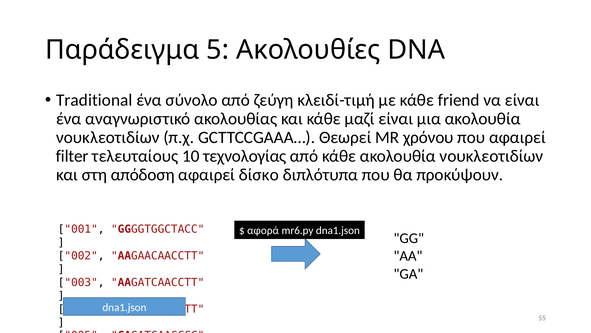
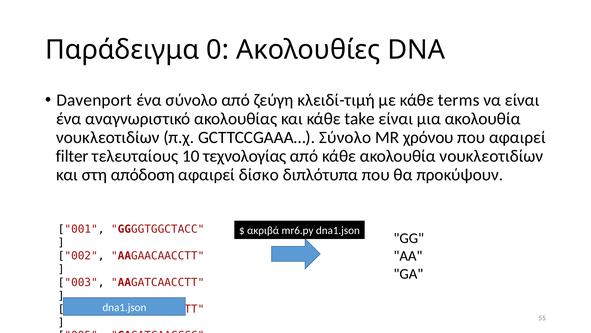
5: 5 -> 0 (218, 50)
Traditional: Traditional -> Davenport (94, 100)
friend: friend -> terms (459, 100)
μαζί: μαζί -> take (360, 119)
GCTTCCGAAA… Θεωρεί: Θεωρεί -> Σύνολο (345, 137)
αφορά: αφορά -> ακριβά (263, 230)
